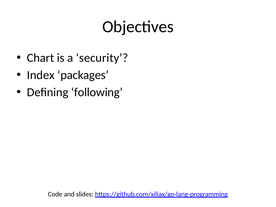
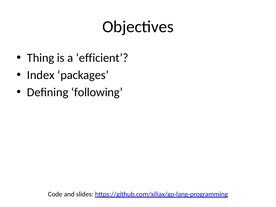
Chart: Chart -> Thing (41, 58)
security: security -> efficient (102, 58)
